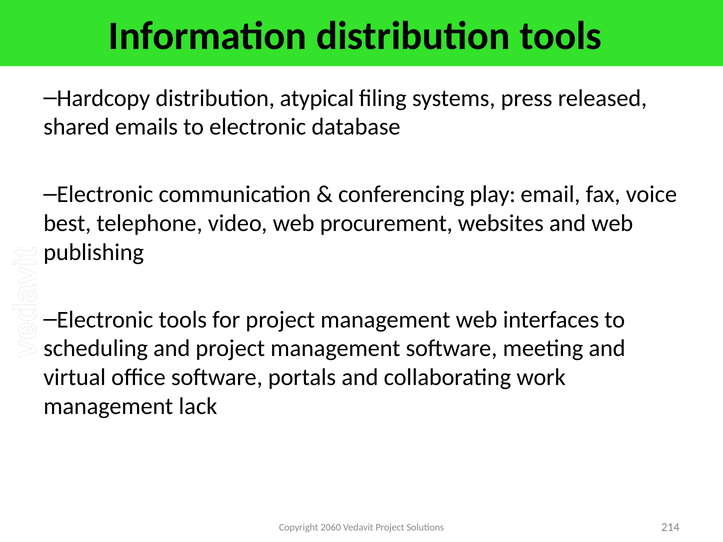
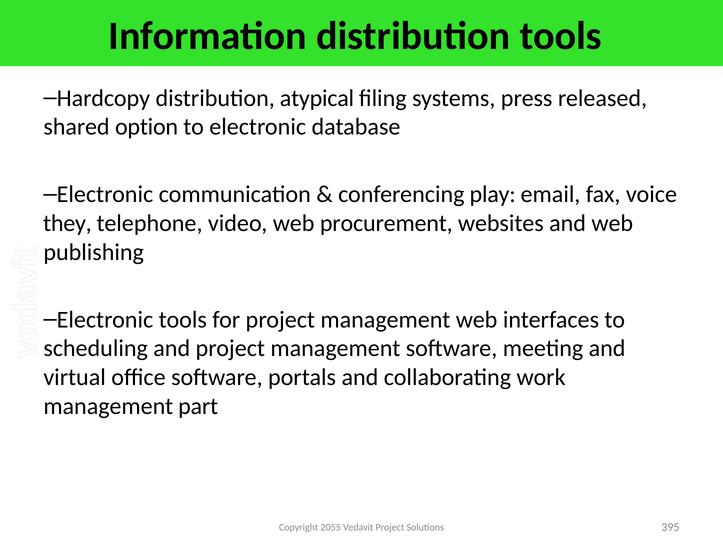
emails: emails -> option (147, 127)
best: best -> they (67, 223)
lack: lack -> part (198, 407)
2060: 2060 -> 2055 (331, 527)
214: 214 -> 395 (670, 527)
